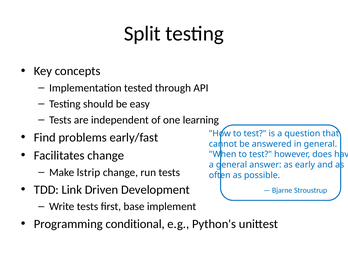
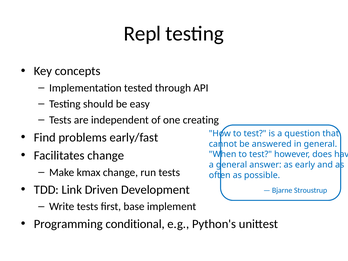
Split: Split -> Repl (142, 34)
learning: learning -> creating (201, 120)
lstrip: lstrip -> kmax (89, 172)
